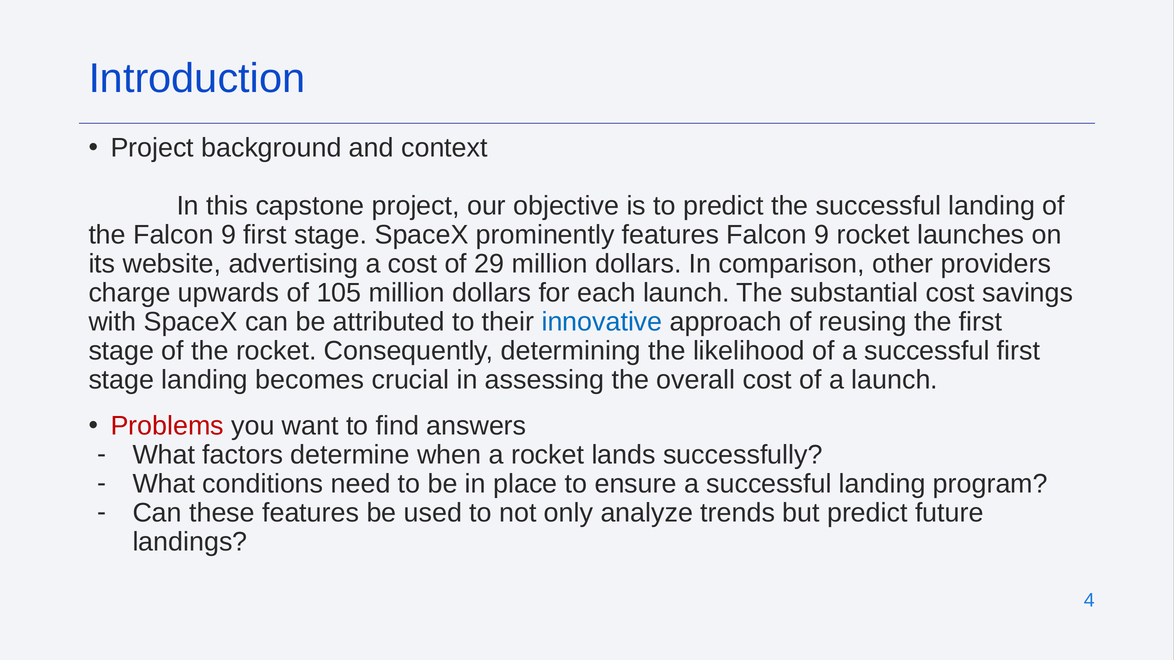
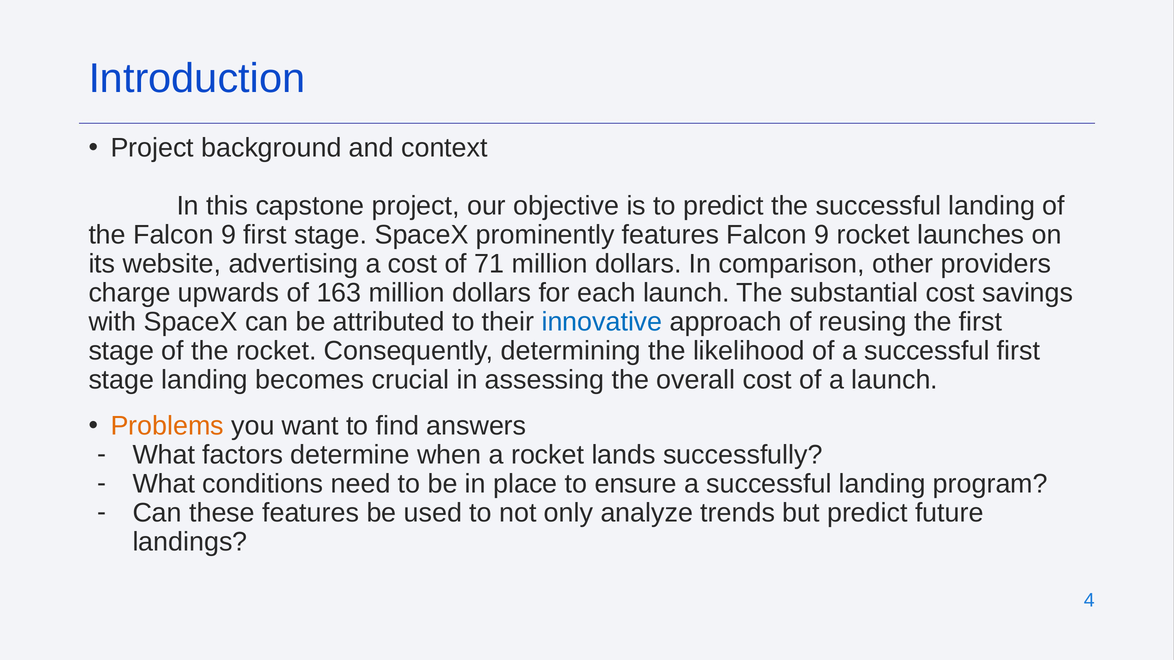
29: 29 -> 71 (489, 264)
105: 105 -> 163 (339, 293)
Problems colour: red -> orange (167, 426)
